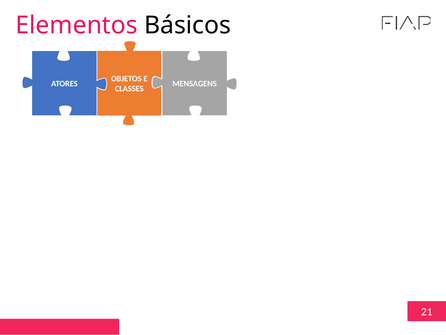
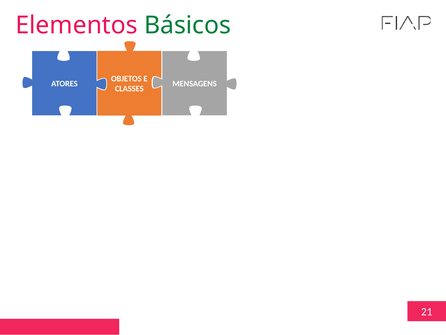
Básicos colour: black -> green (188, 25)
